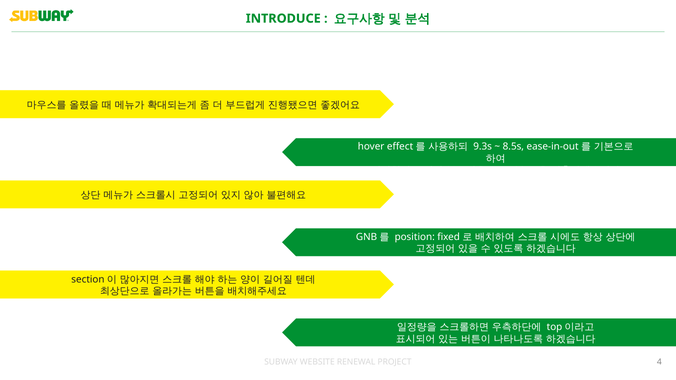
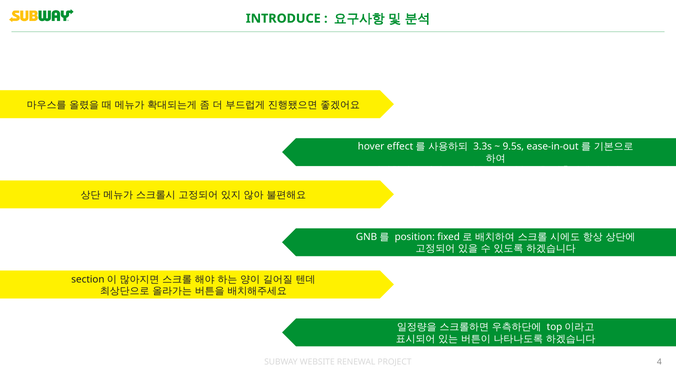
9.3s: 9.3s -> 3.3s (483, 147)
8.5s: 8.5s -> 9.5s (513, 147)
